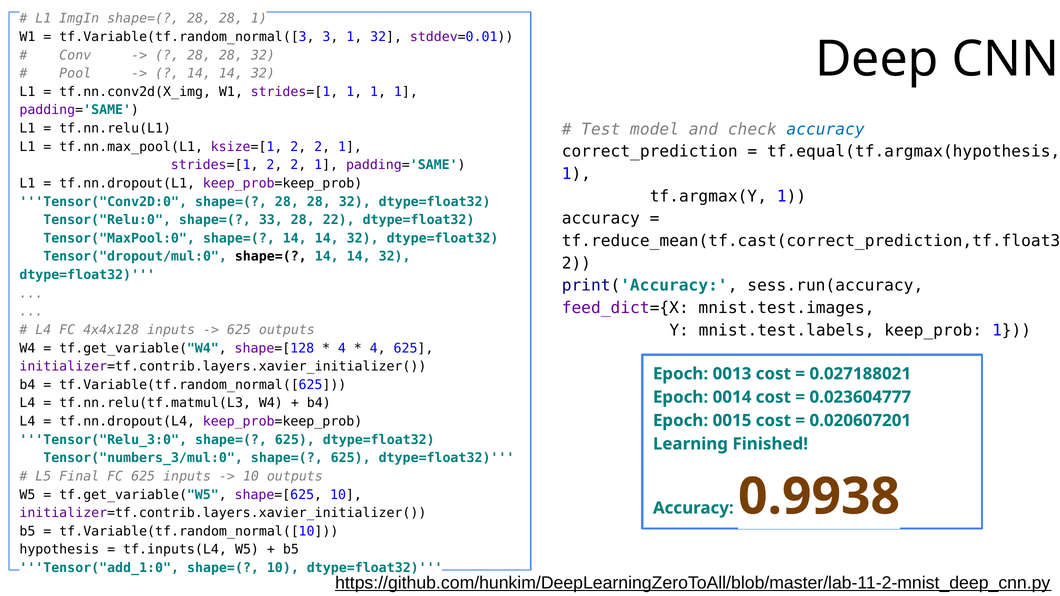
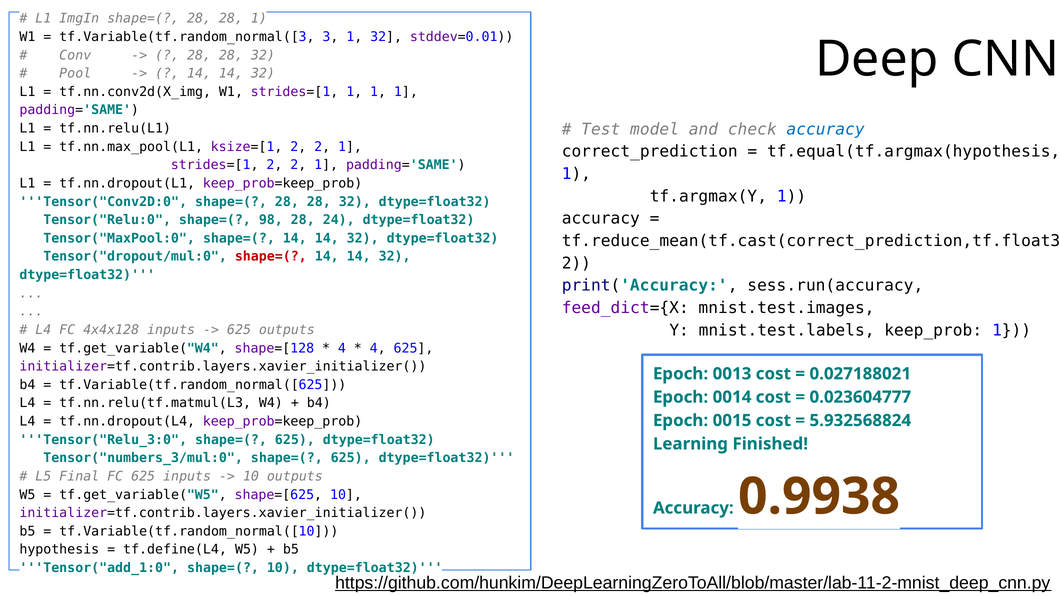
33: 33 -> 98 (271, 220)
22: 22 -> 24 (339, 220)
shape=( colour: black -> red (271, 257)
0.020607201: 0.020607201 -> 5.932568824 (860, 421)
tf.inputs(L4: tf.inputs(L4 -> tf.define(L4 (175, 550)
